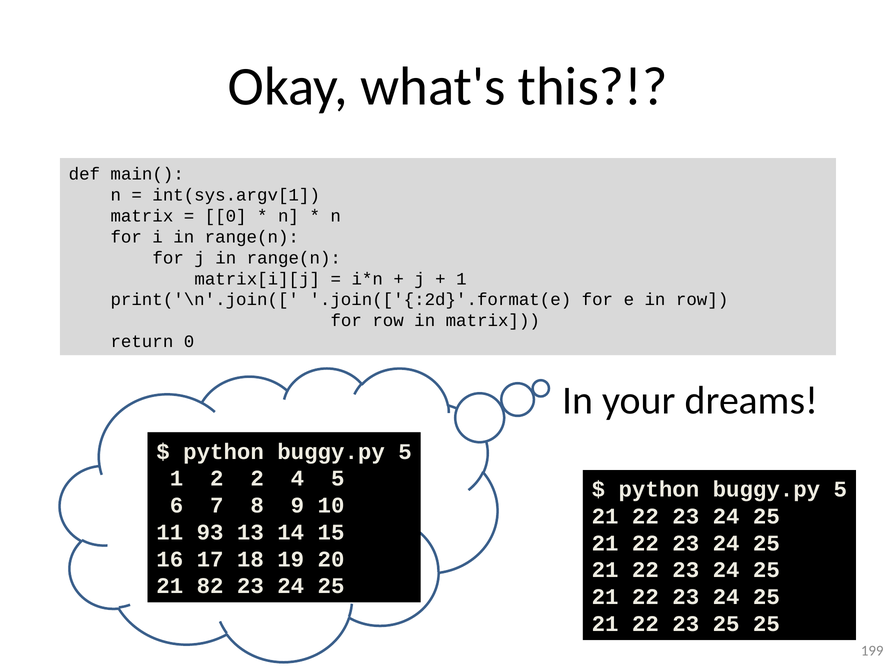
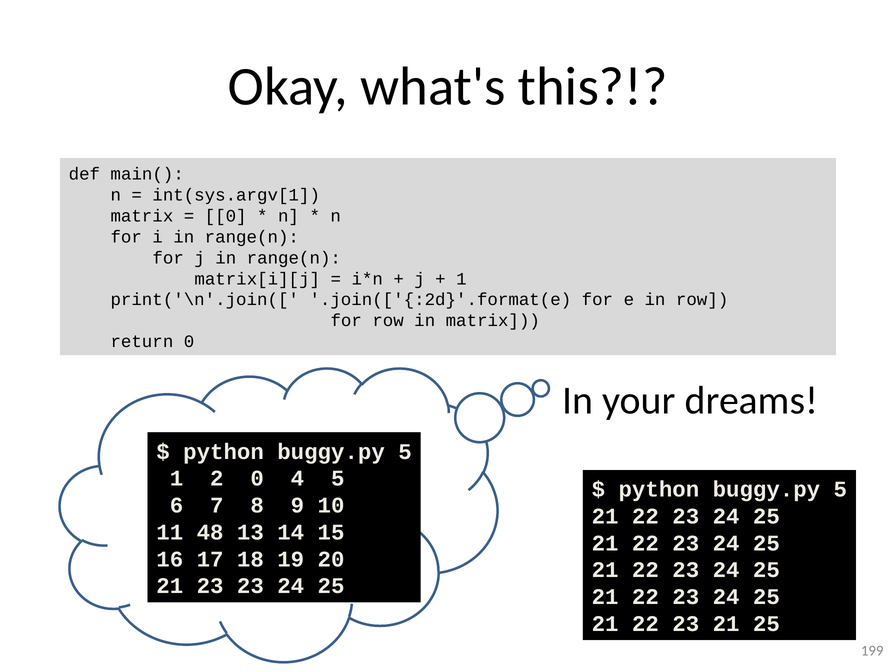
2 2: 2 -> 0 (257, 478)
93: 93 -> 48 (210, 532)
21 82: 82 -> 23 (210, 586)
23 25: 25 -> 21 (726, 624)
